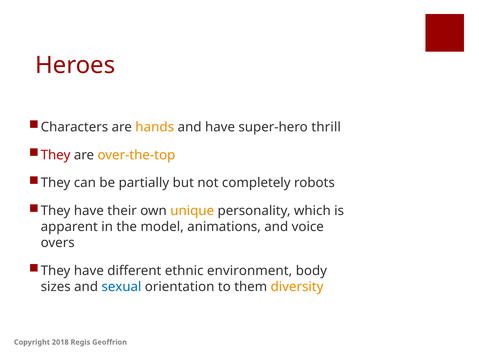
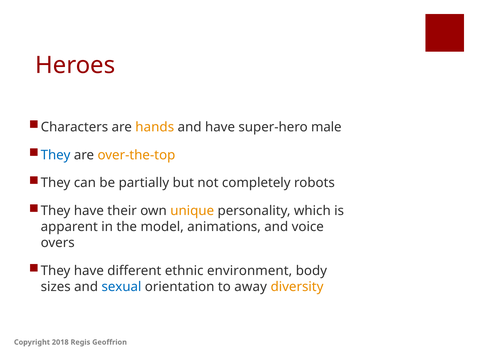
thrill: thrill -> male (326, 127)
They colour: red -> blue (56, 155)
them: them -> away (251, 287)
